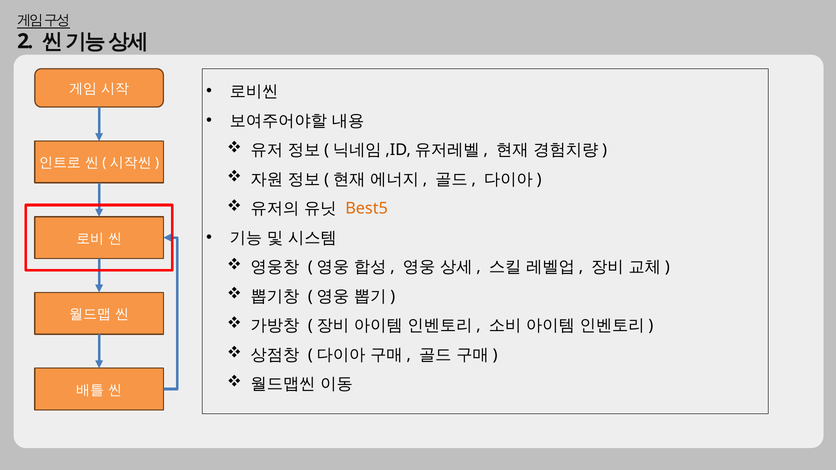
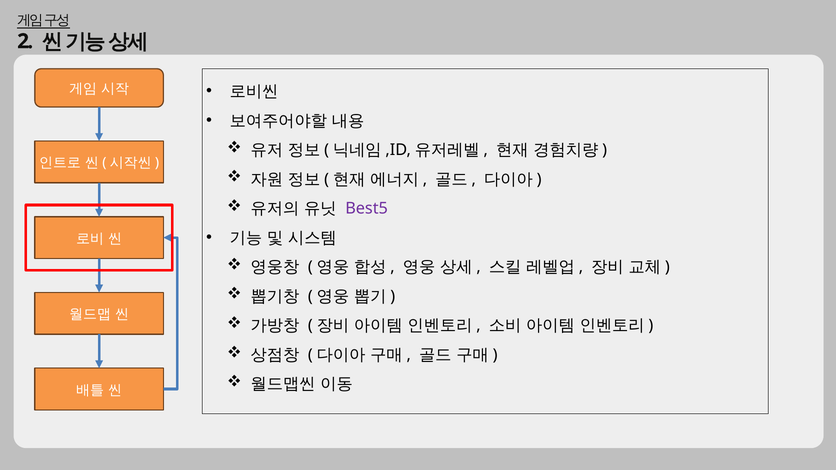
Best5 colour: orange -> purple (367, 209)
